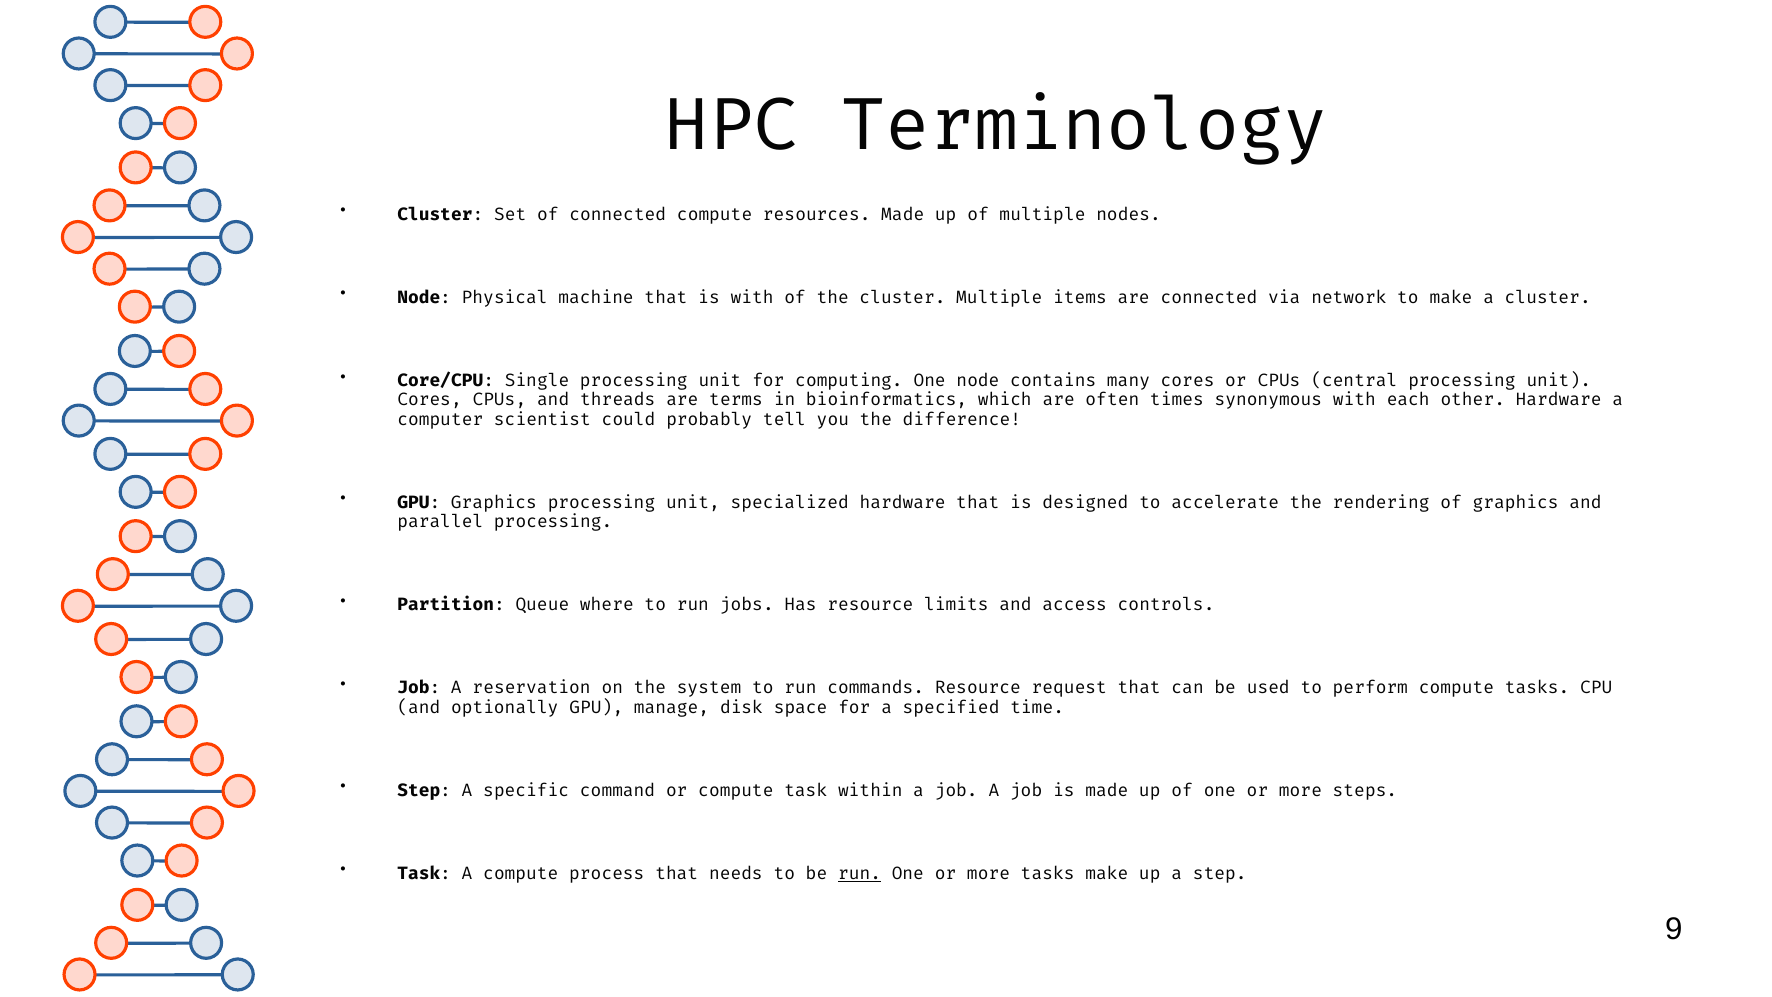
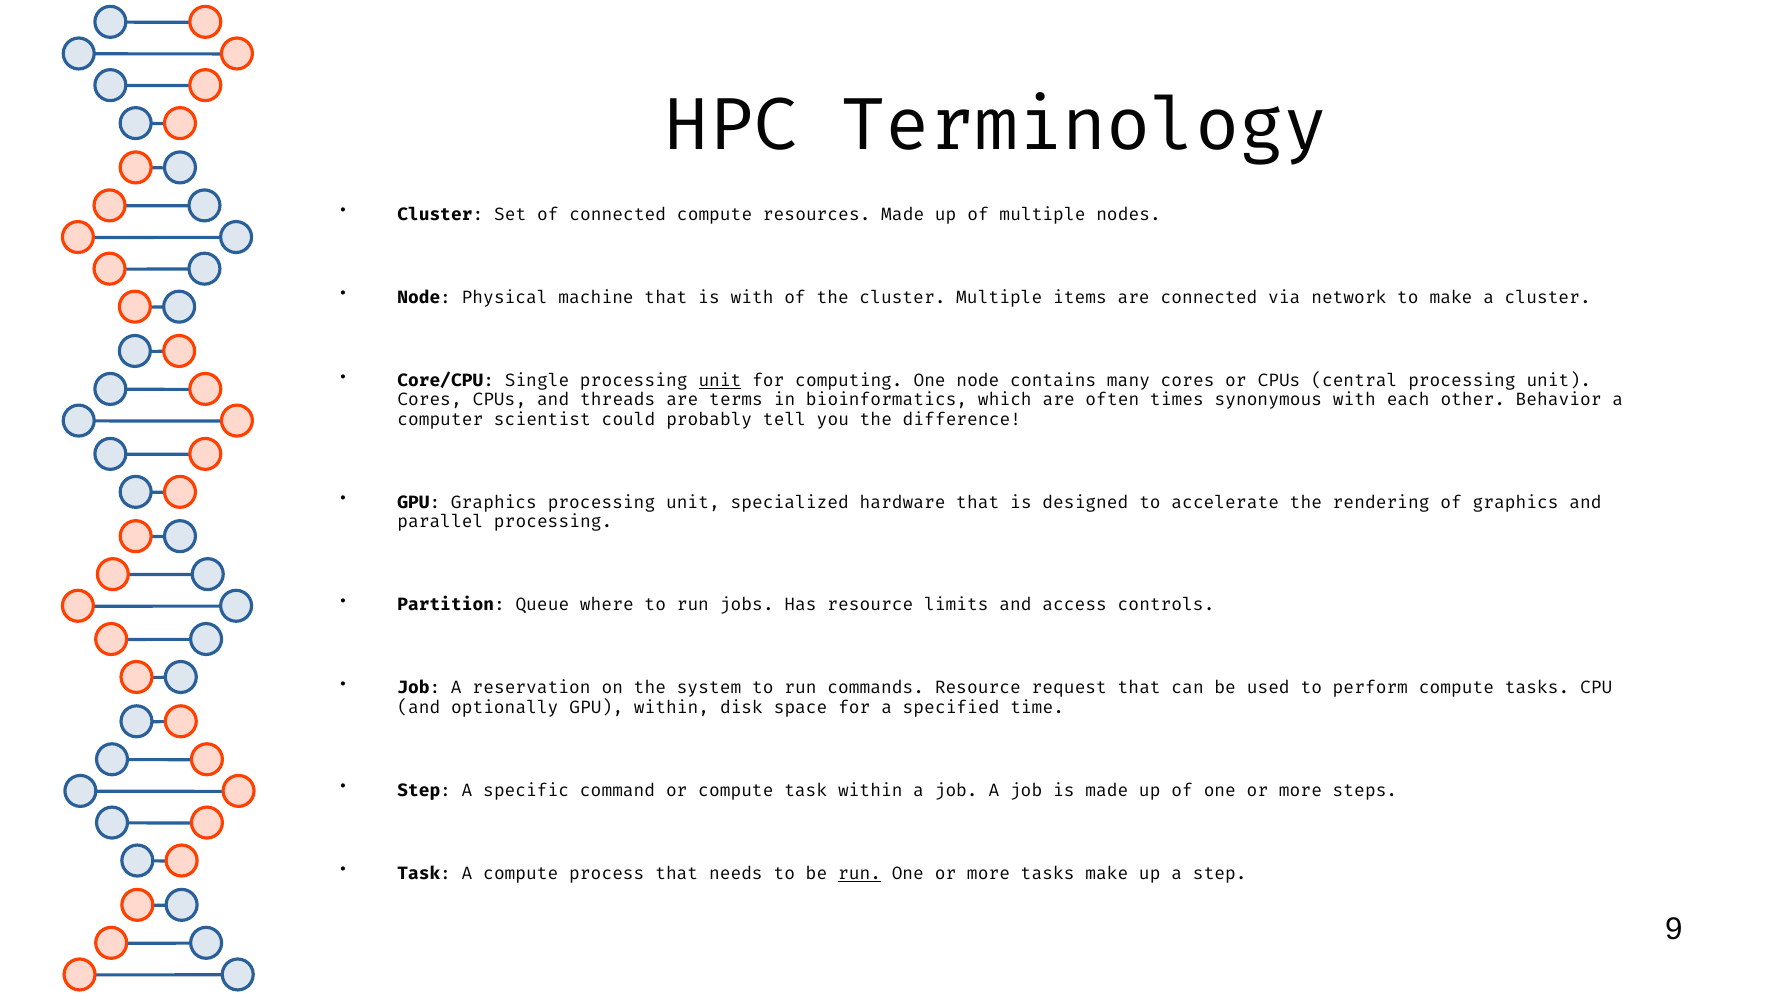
unit underline: none -> present (720, 381)
other Hardware: Hardware -> Behavior (1559, 400)
GPU manage: manage -> within (671, 707)
